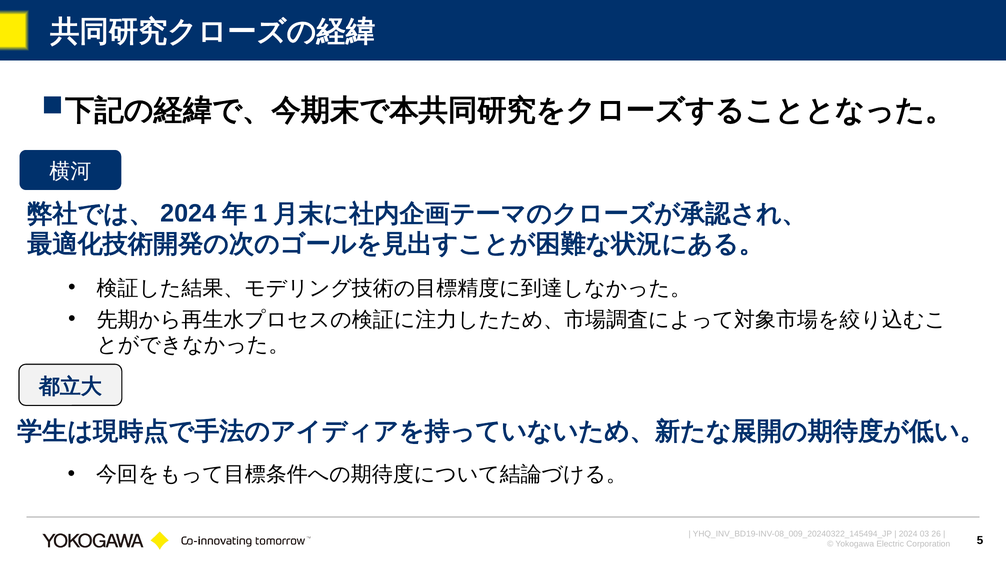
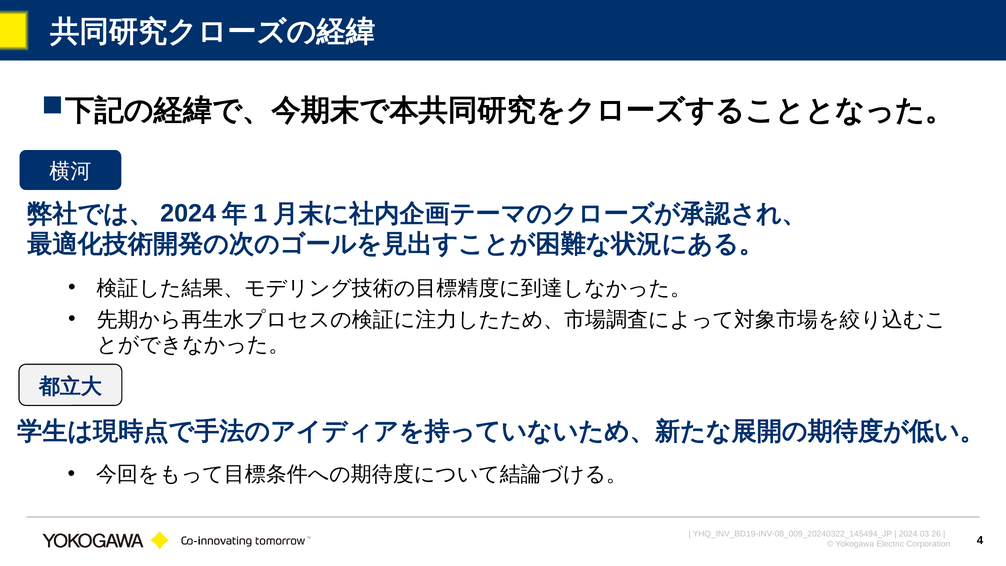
5: 5 -> 4 (980, 540)
